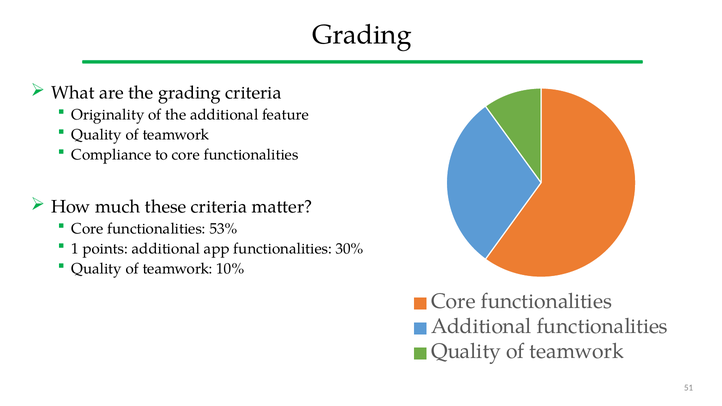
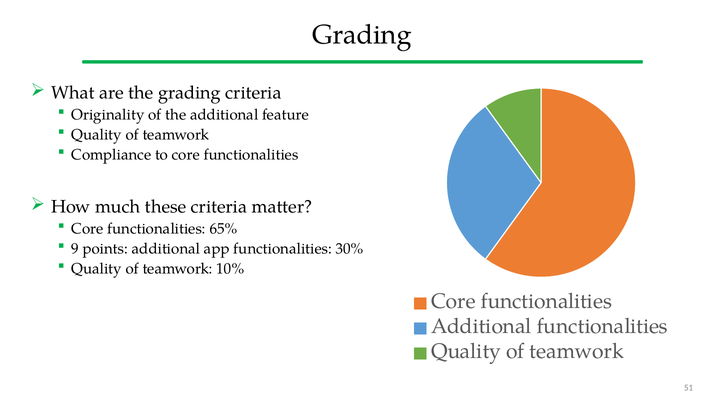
53%: 53% -> 65% (223, 229)
1: 1 -> 9 (75, 249)
